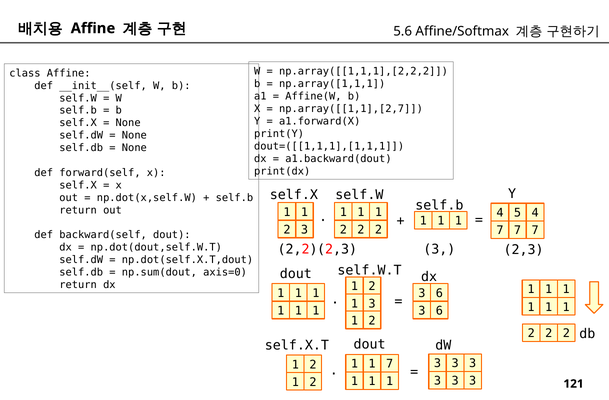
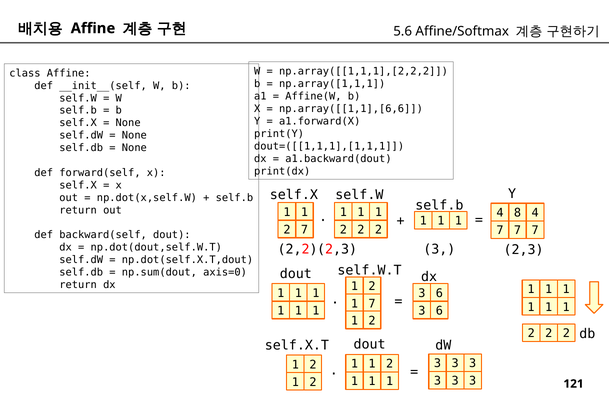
np.array([[1,1],[2,7: np.array([[1,1],[2,7 -> np.array([[1,1],[6,6 (351, 109)
5: 5 -> 8 (518, 213)
2 3: 3 -> 7 (305, 230)
1 3: 3 -> 7 (372, 304)
7: 7 -> 2 (390, 364)
